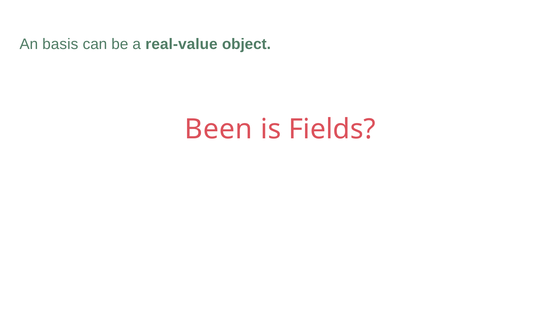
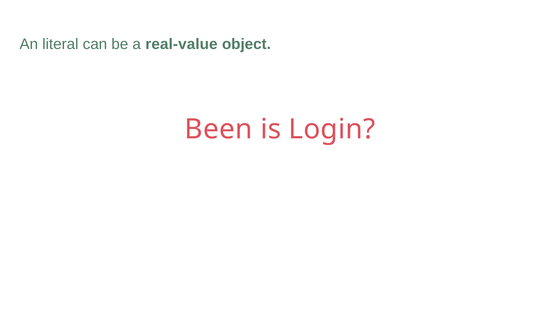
basis: basis -> literal (60, 44)
Fields: Fields -> Login (332, 129)
